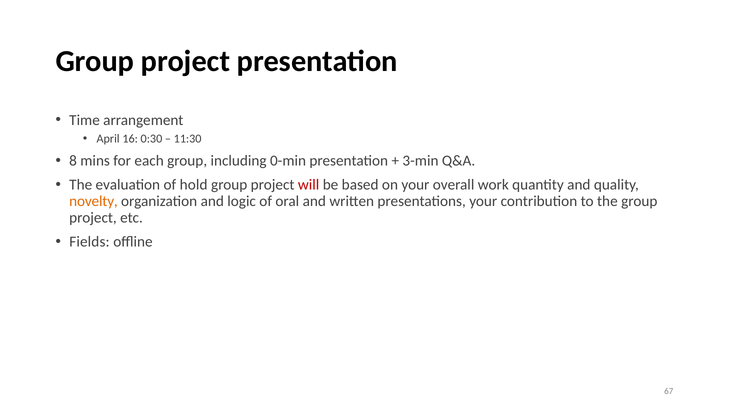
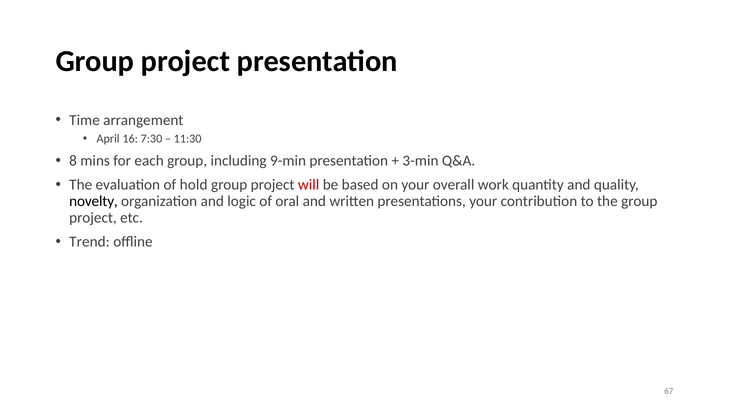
0:30: 0:30 -> 7:30 (151, 139)
0-min: 0-min -> 9-min (288, 161)
novelty colour: orange -> black (93, 201)
Fields: Fields -> Trend (90, 242)
